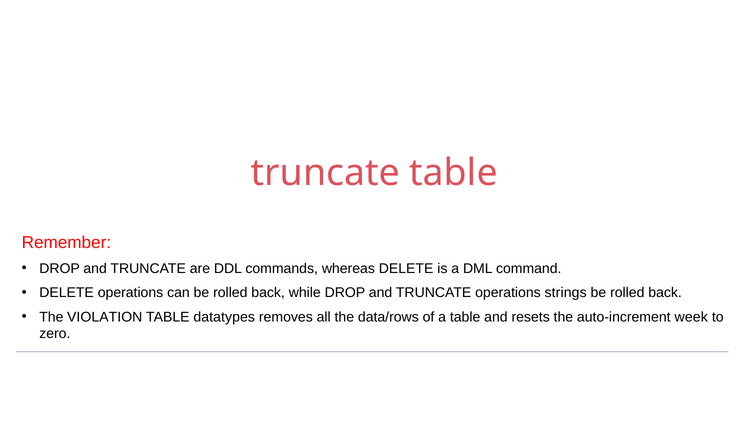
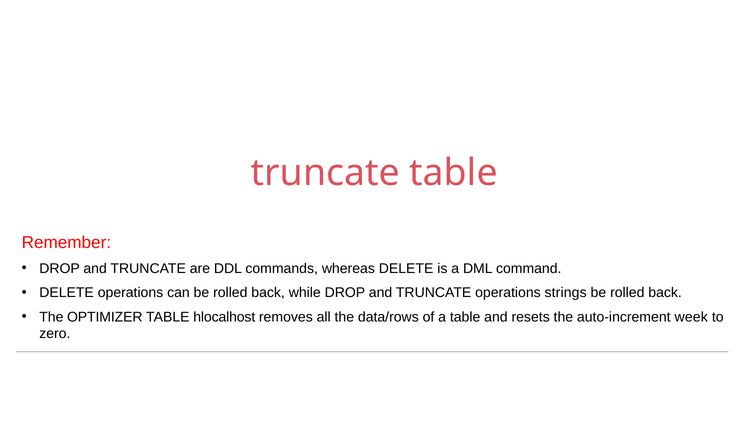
VIOLATION: VIOLATION -> OPTIMIZER (105, 317)
datatypes: datatypes -> hlocalhost (224, 317)
